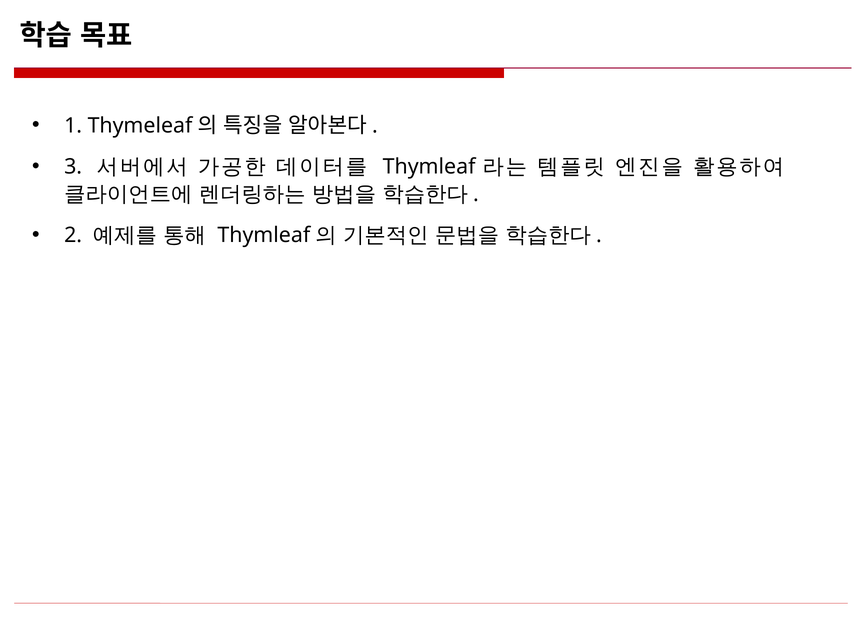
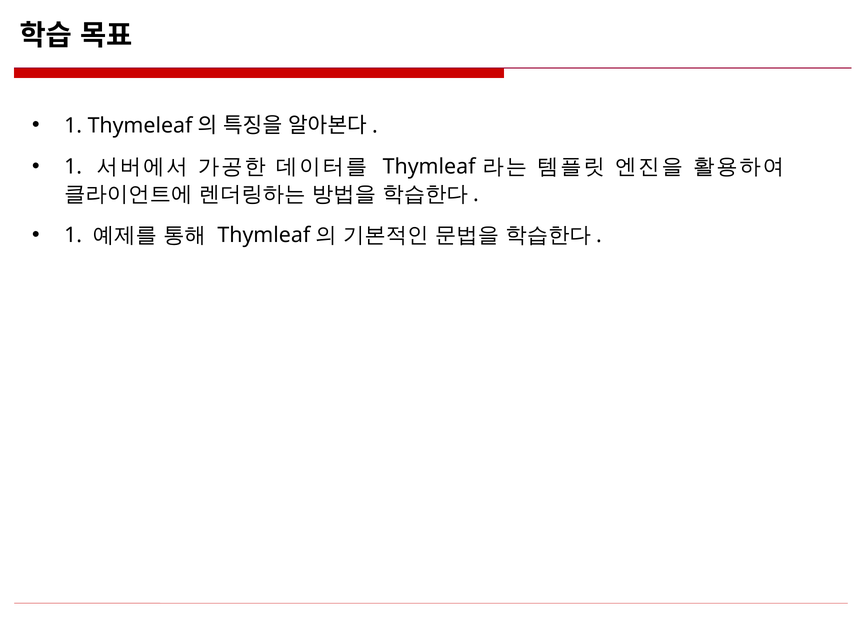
3: 3 -> 1 (73, 167)
2: 2 -> 1 (73, 235)
